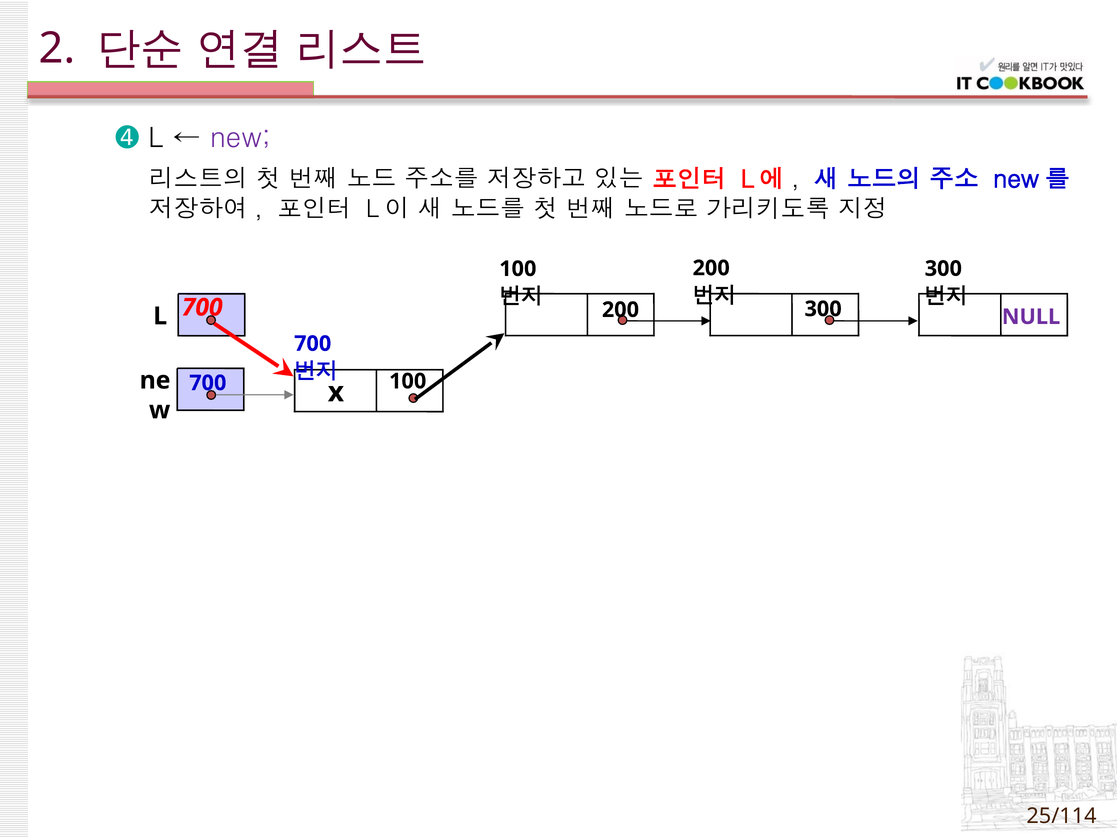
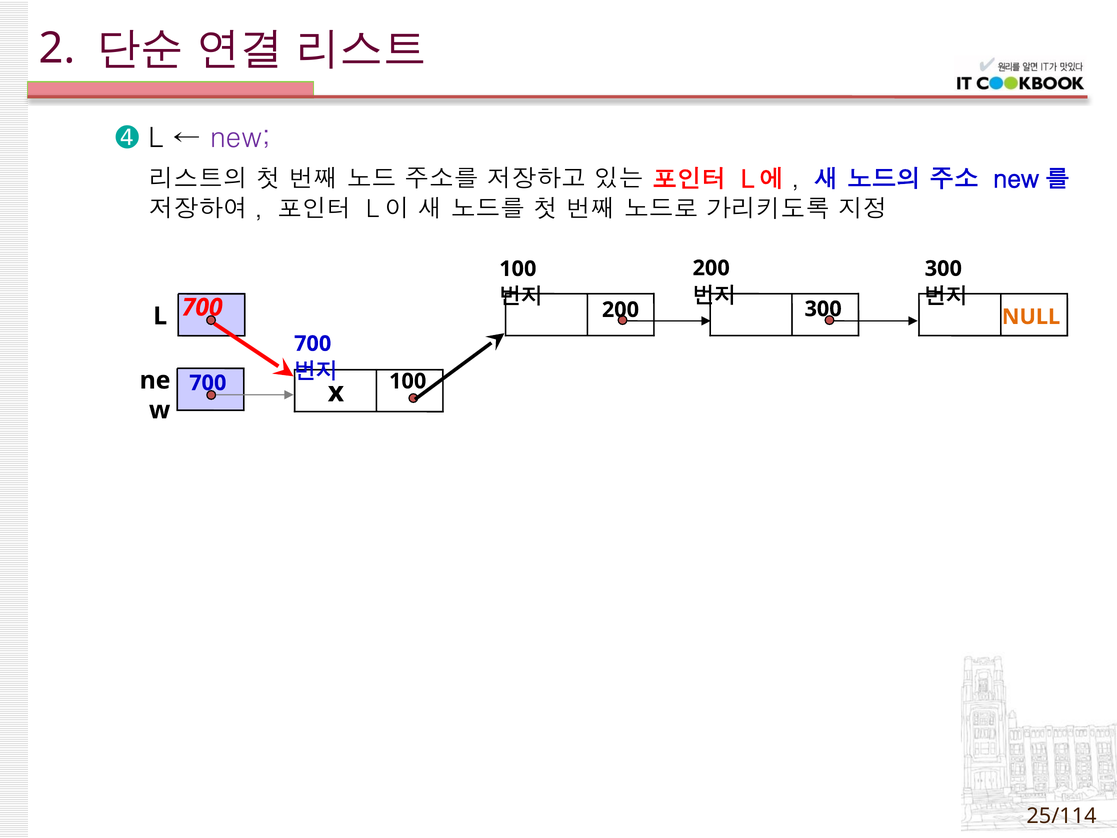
NULL colour: purple -> orange (1031, 317)
